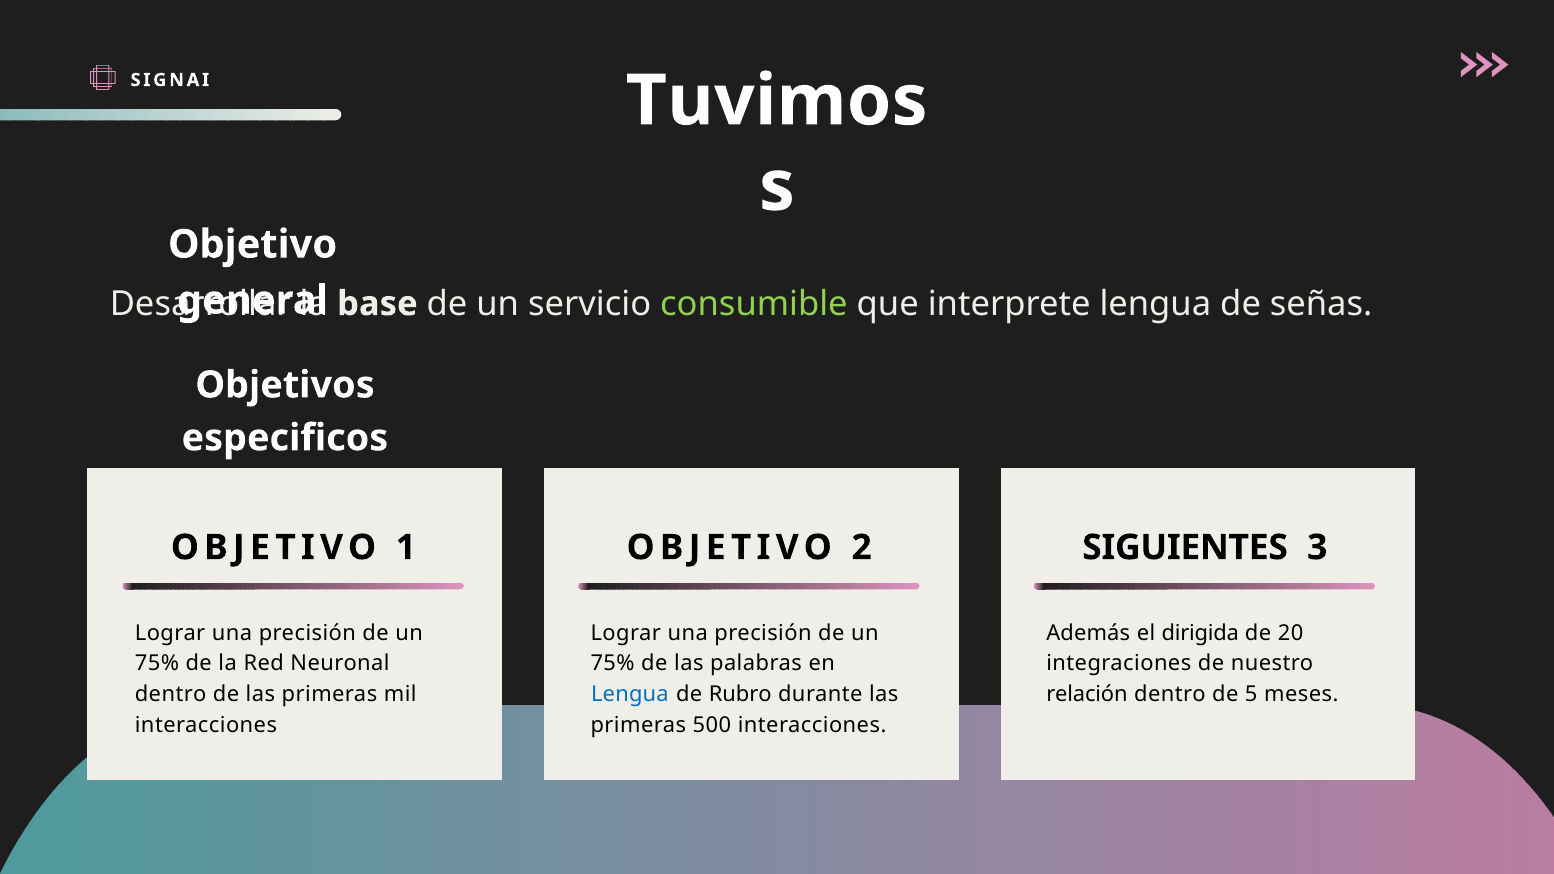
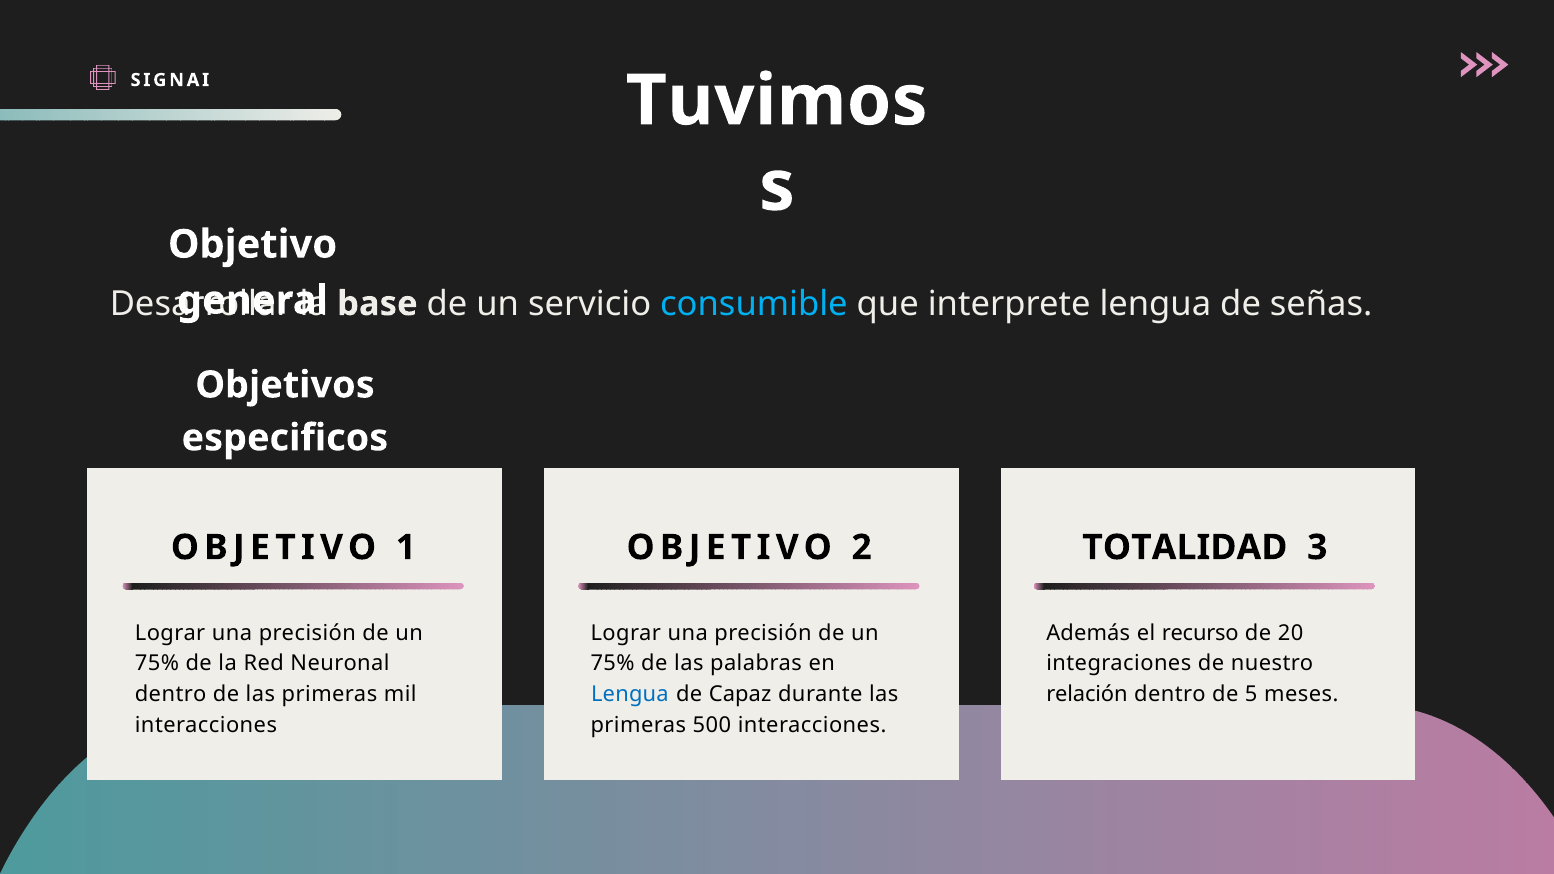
consumible colour: light green -> light blue (754, 304)
SIGUIENTES: SIGUIENTES -> TOTALIDAD (1185, 548)
dirigida: dirigida -> recurso (1200, 633)
Rubro: Rubro -> Capaz (740, 694)
